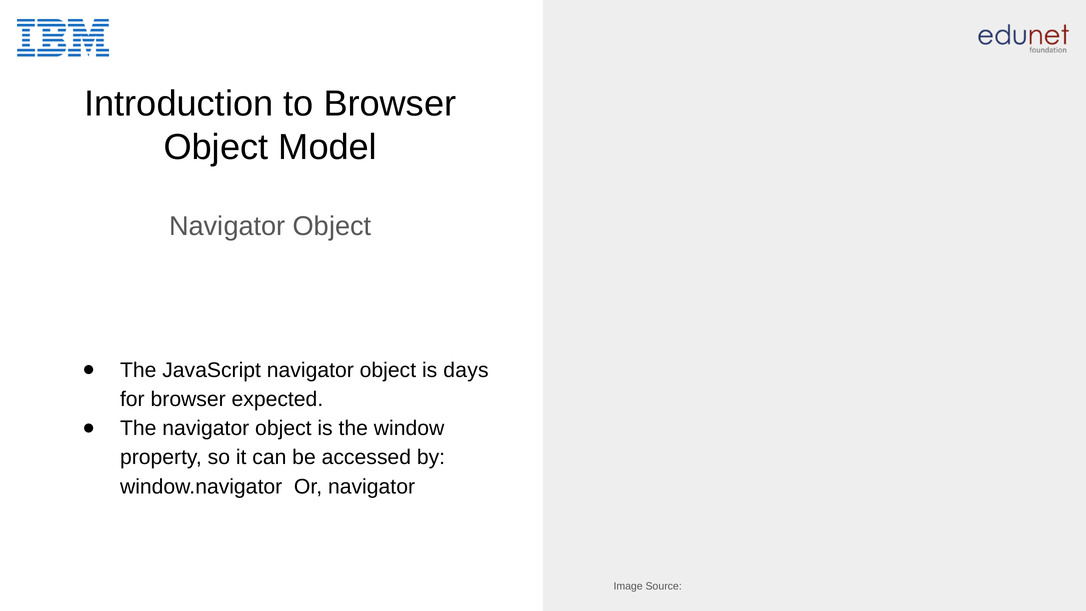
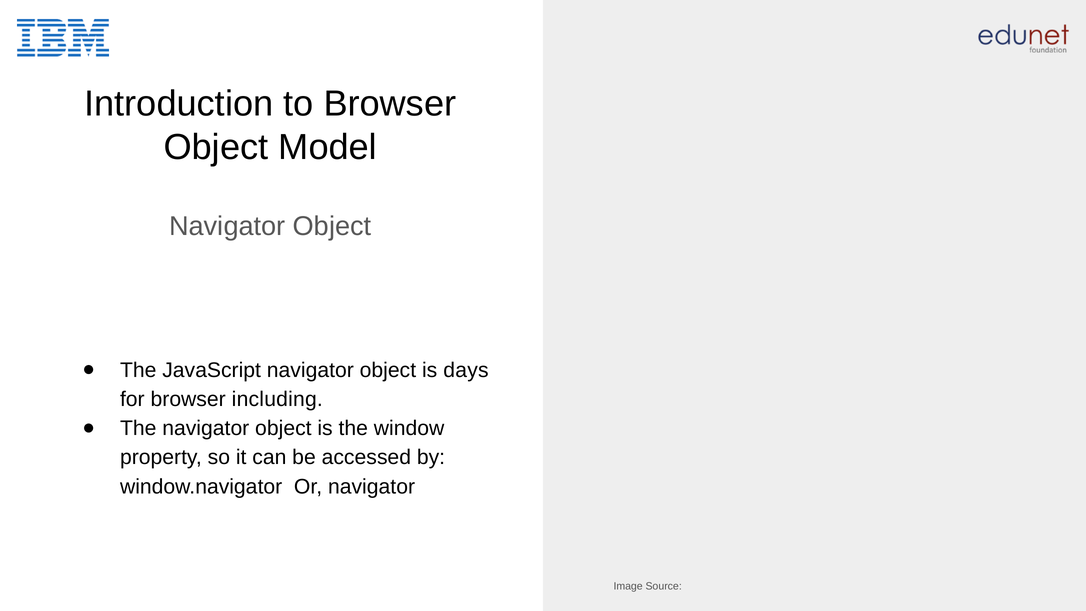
expected: expected -> including (277, 399)
